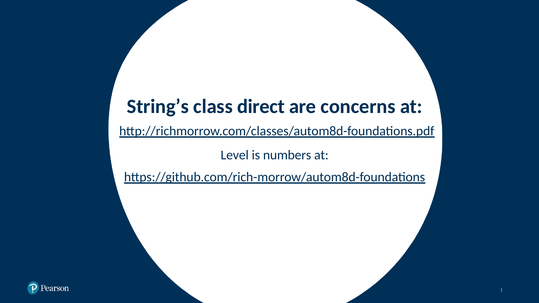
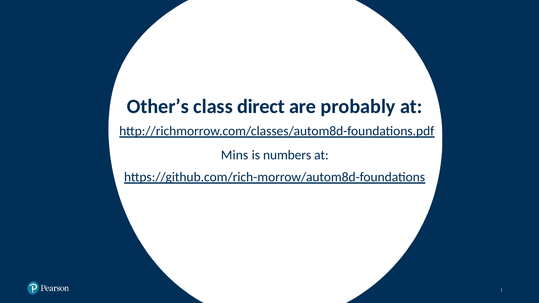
String’s: String’s -> Other’s (158, 107)
concerns: concerns -> probably (358, 107)
Level: Level -> Mins (235, 155)
